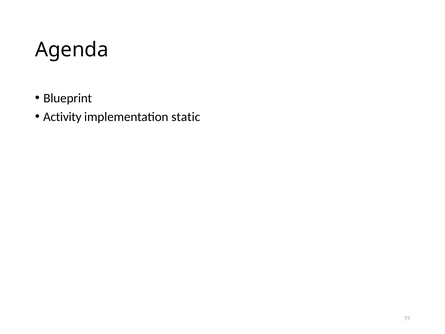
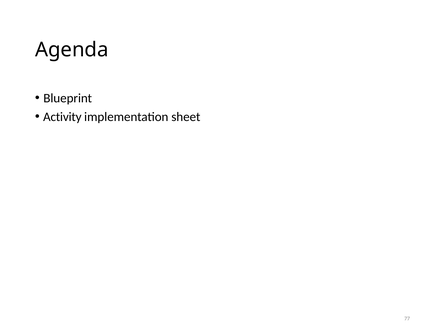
static: static -> sheet (186, 117)
